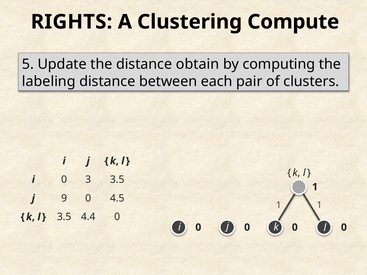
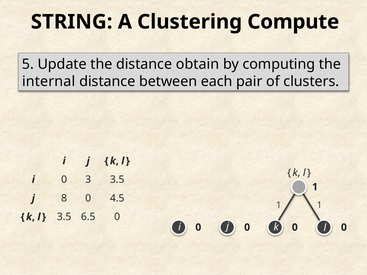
RIGHTS: RIGHTS -> STRING (72, 22)
labeling: labeling -> internal (49, 81)
9: 9 -> 8 (64, 198)
4.4: 4.4 -> 6.5 (88, 217)
